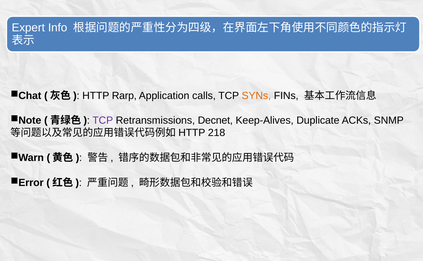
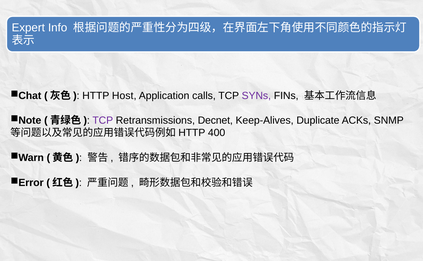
Rarp: Rarp -> Host (124, 95)
SYNs colour: orange -> purple (256, 95)
218: 218 -> 400 (217, 133)
